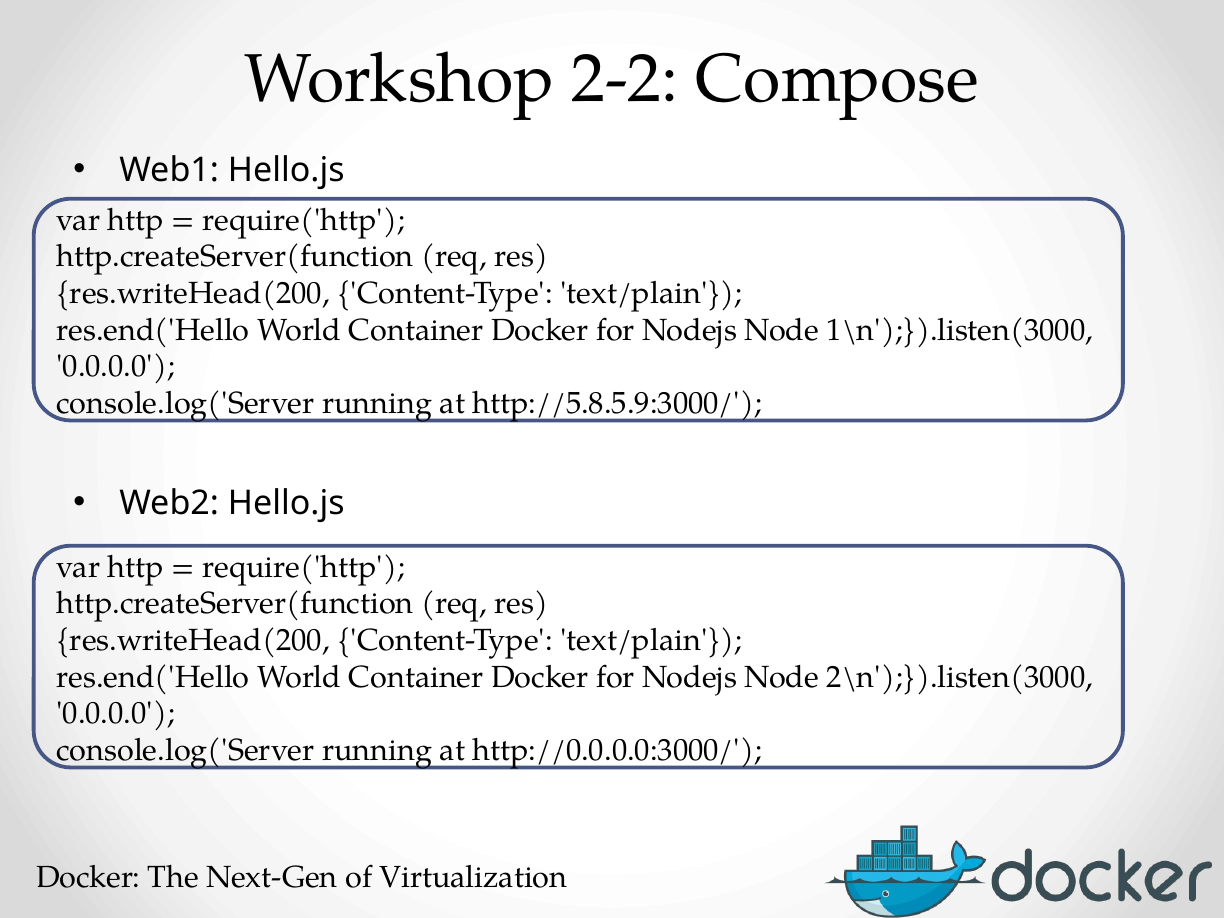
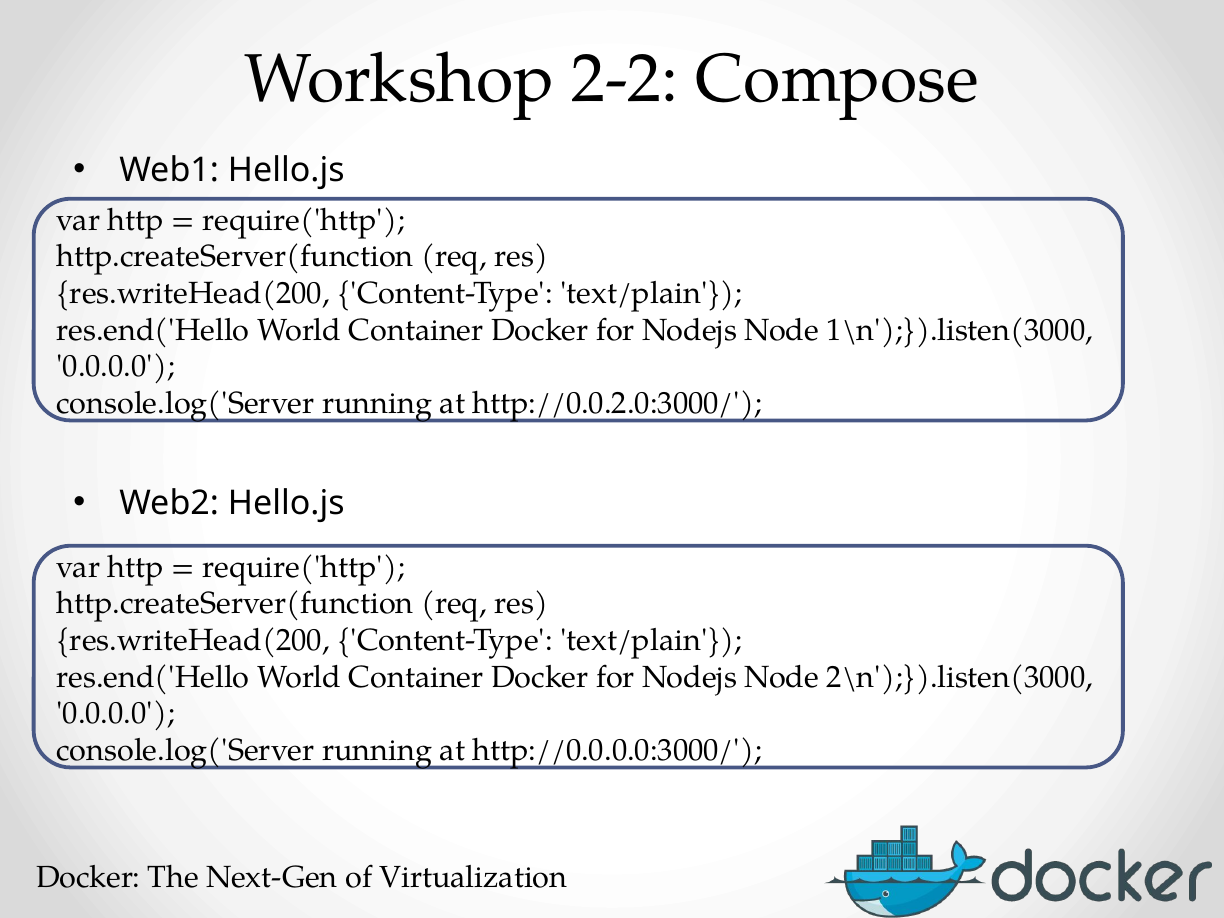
http://5.8.5.9:3000/: http://5.8.5.9:3000/ -> http://0.0.2.0:3000/ (617, 404)
